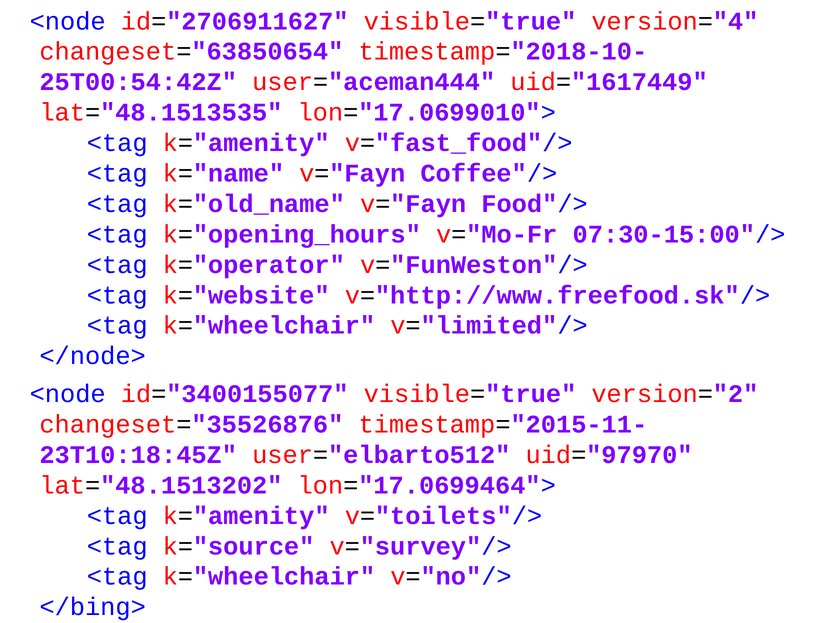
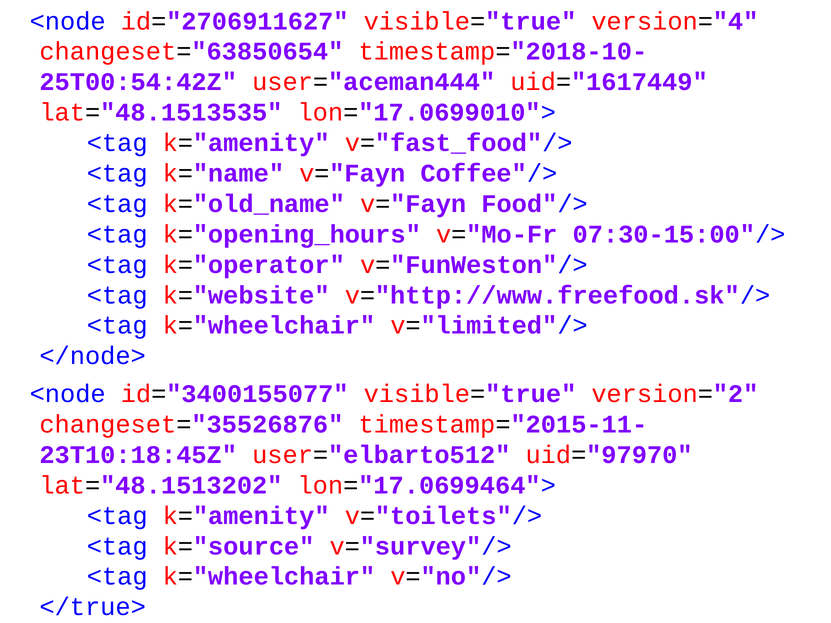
</bing>: </bing> -> </true> (93, 607)
